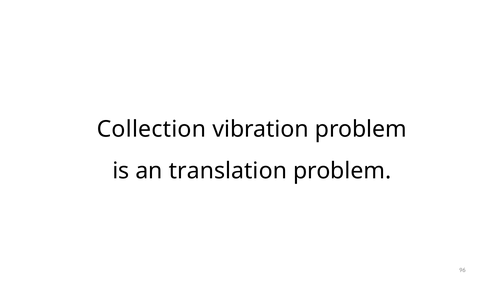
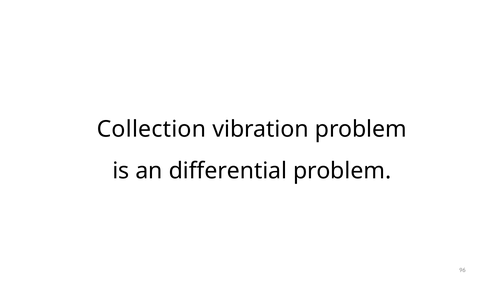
translation: translation -> differential (228, 171)
